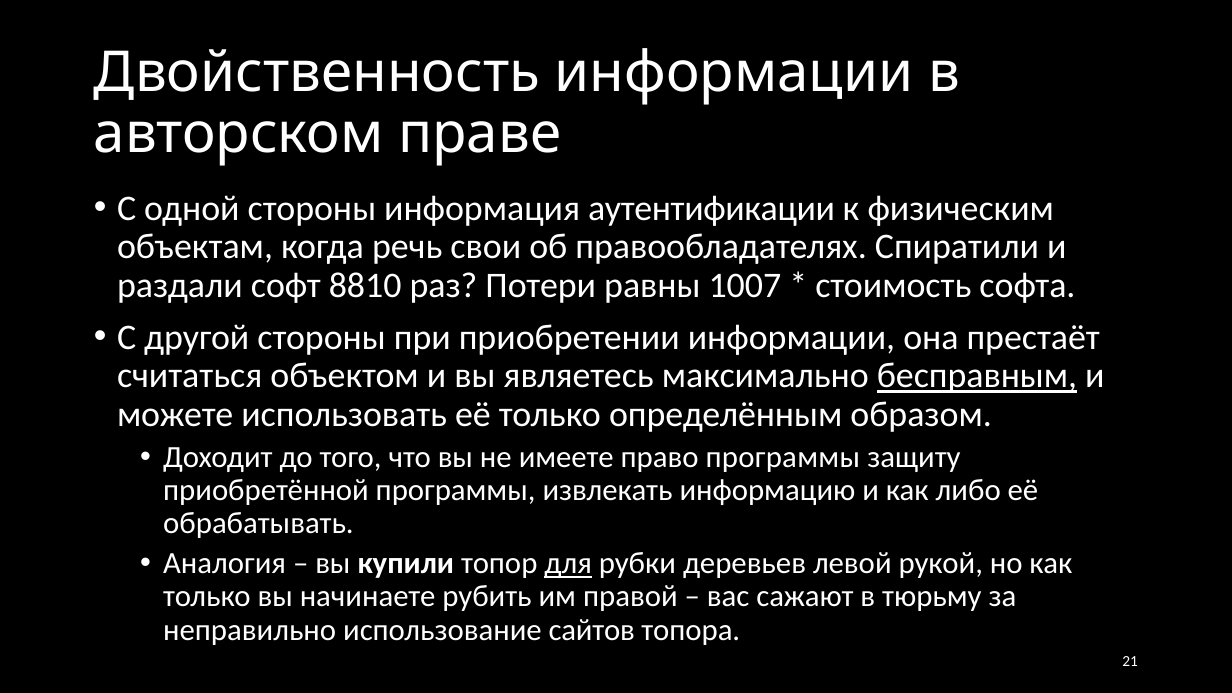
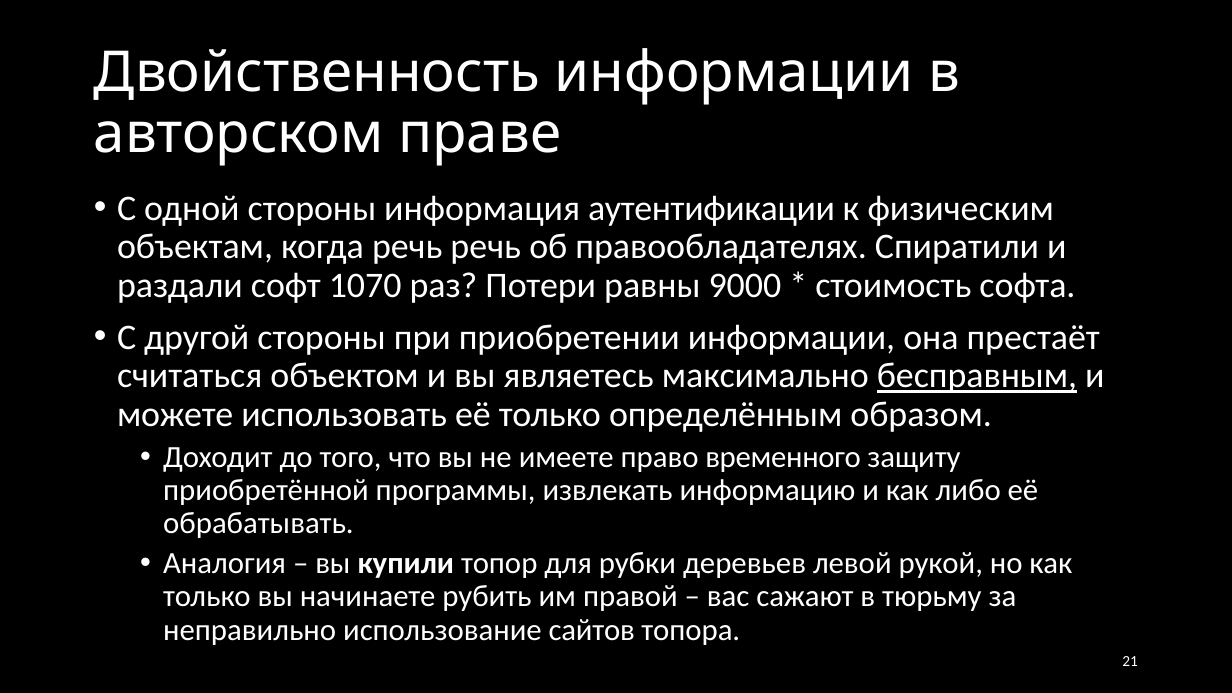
речь свои: свои -> речь (486, 247)
8810: 8810 -> 1070 (365, 286)
1007: 1007 -> 9000 (745, 286)
право программы: программы -> временного (783, 457)
для underline: present -> none (568, 563)
